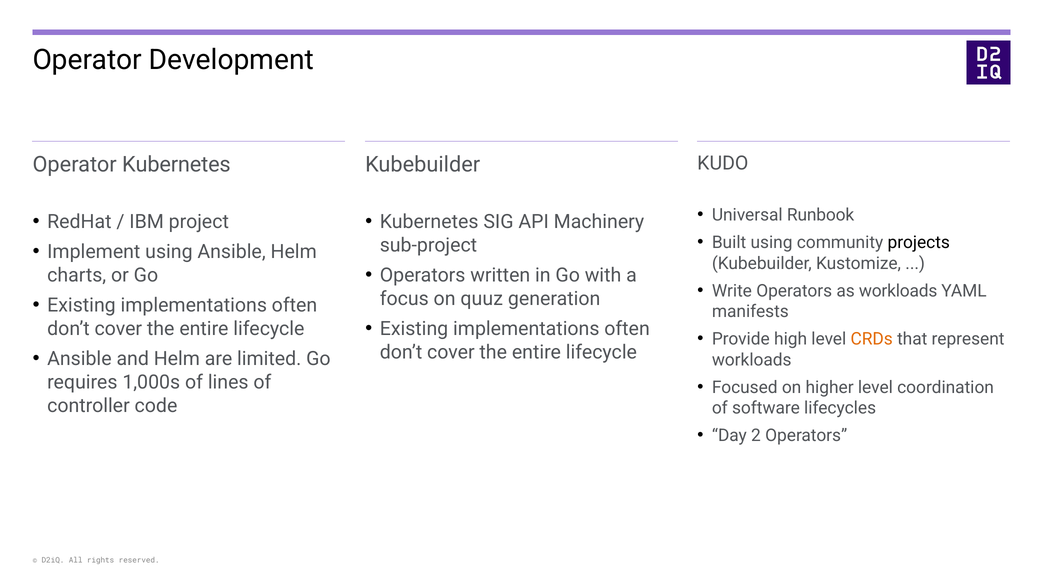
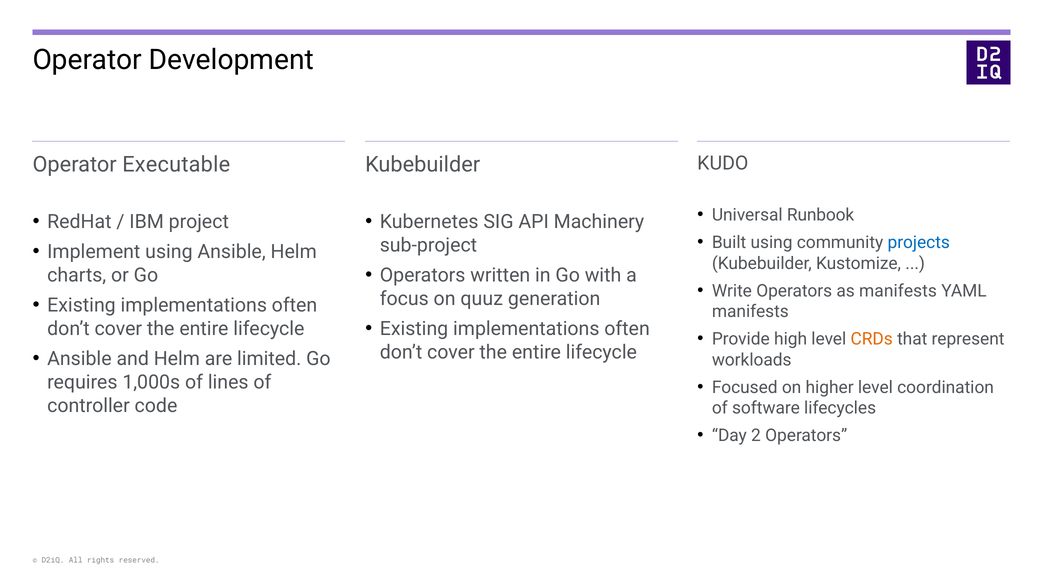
Operator Kubernetes: Kubernetes -> Executable (176, 164)
projects colour: black -> blue (919, 242)
as workloads: workloads -> manifests (898, 291)
